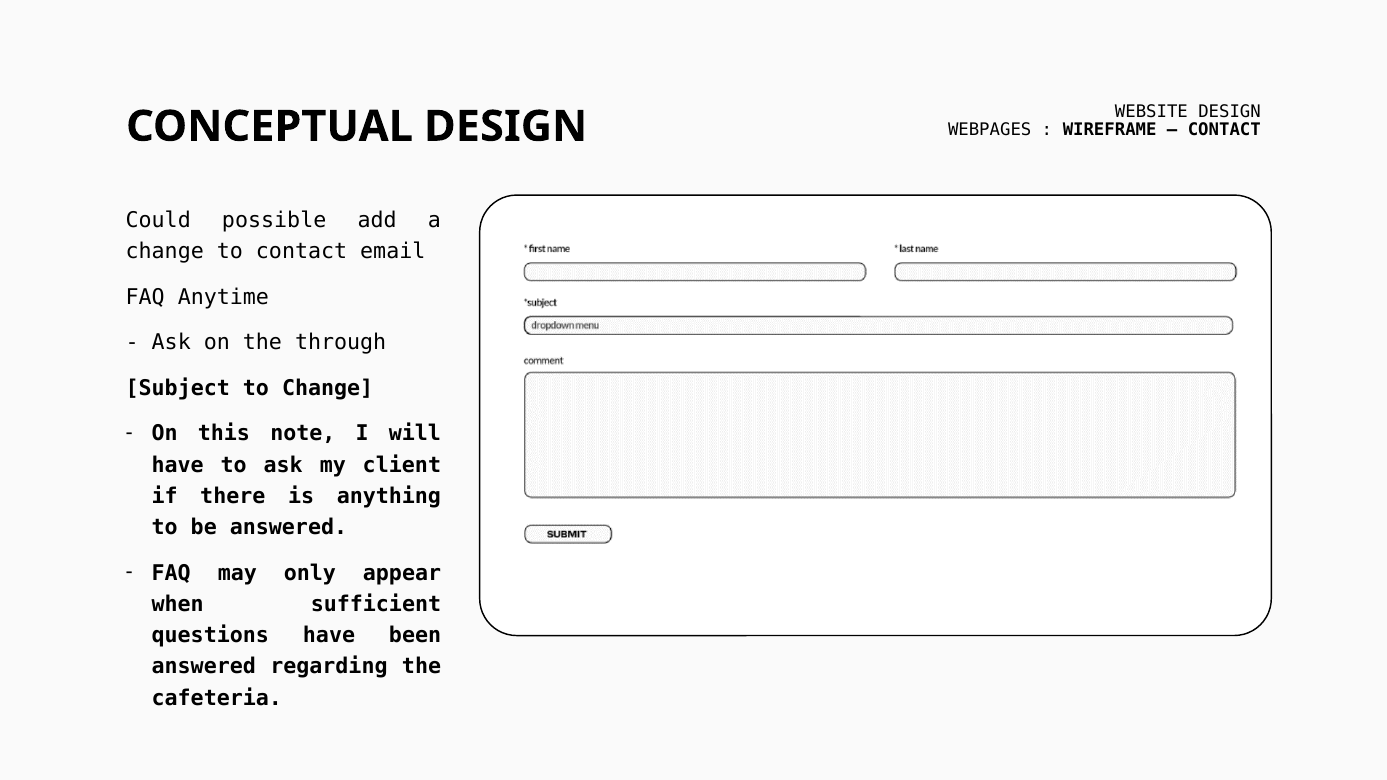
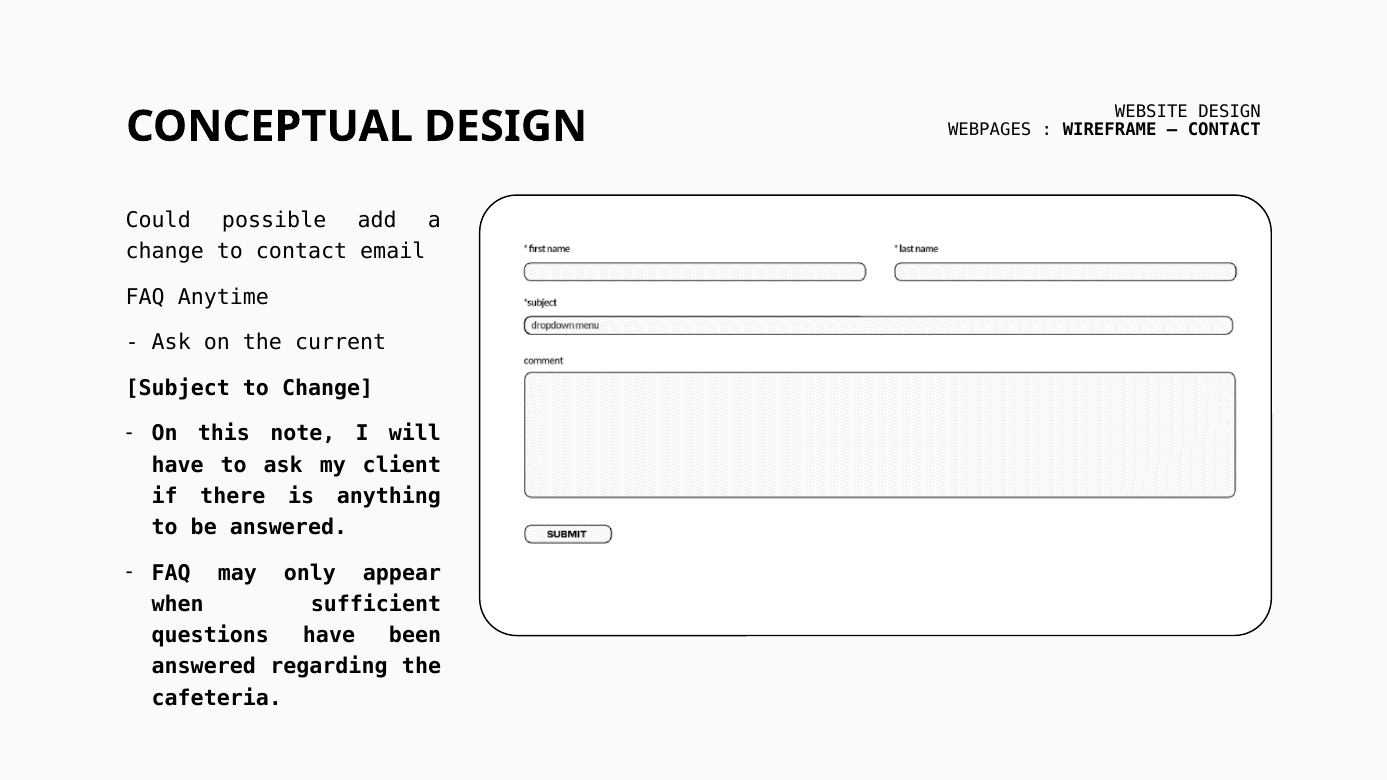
through: through -> current (341, 343)
